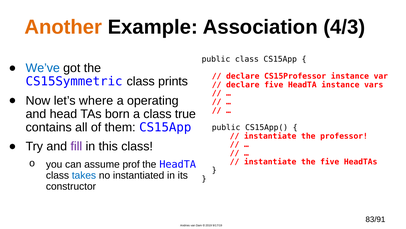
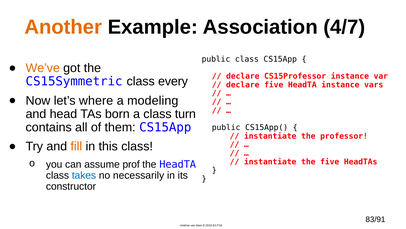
4/3: 4/3 -> 4/7 (344, 27)
We’ve colour: blue -> orange (43, 68)
prints: prints -> every (173, 81)
operating: operating -> modeling (153, 100)
true: true -> turn (185, 114)
fill colour: purple -> orange (76, 146)
instantiated: instantiated -> necessarily (139, 175)
